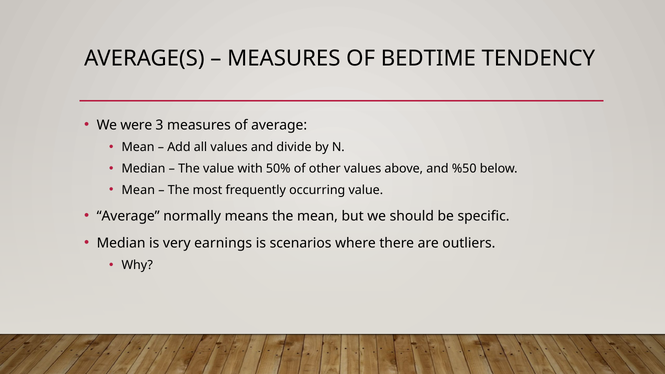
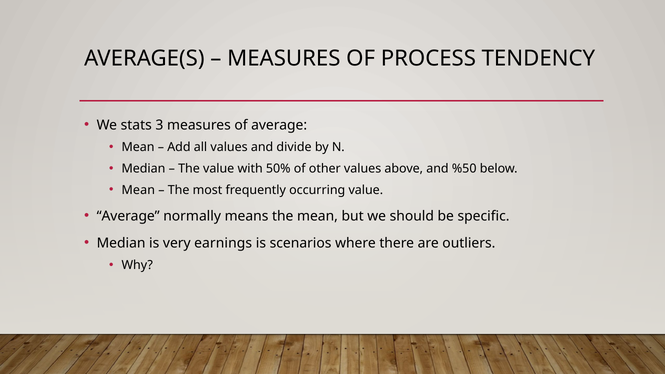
BEDTIME: BEDTIME -> PROCESS (428, 58)
were: were -> stats (136, 125)
